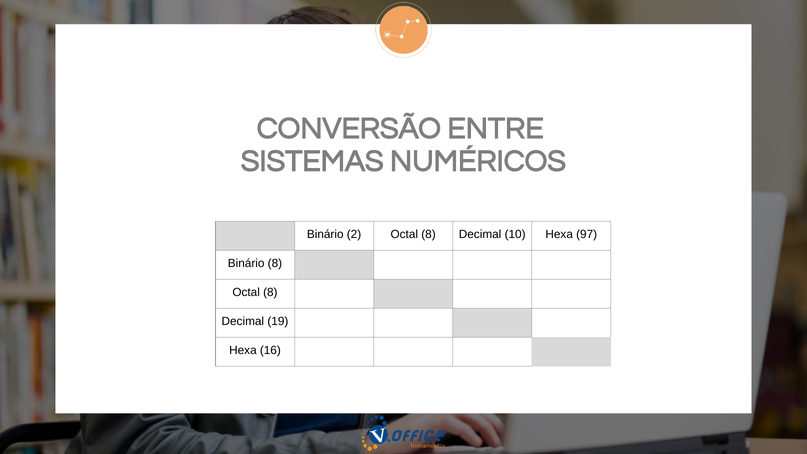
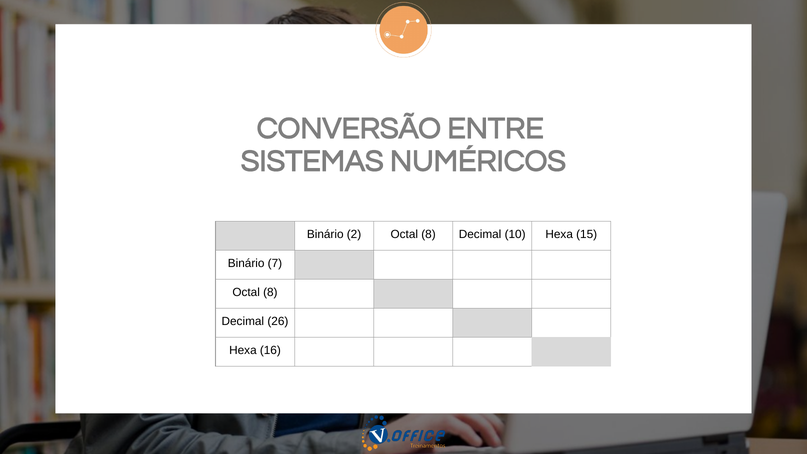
97: 97 -> 15 (587, 234)
Binário 8: 8 -> 7 (275, 263)
19: 19 -> 26 (278, 321)
